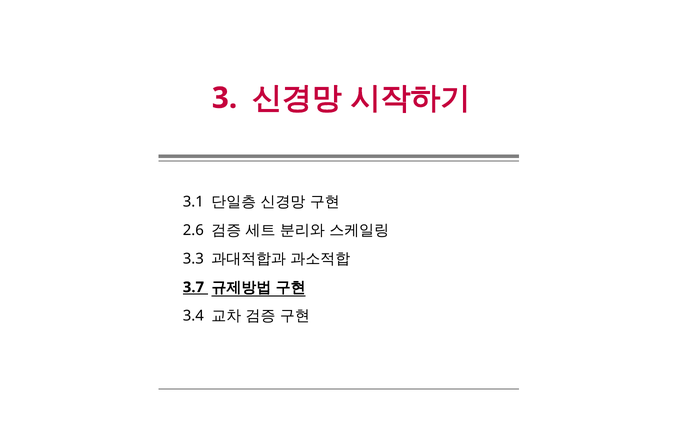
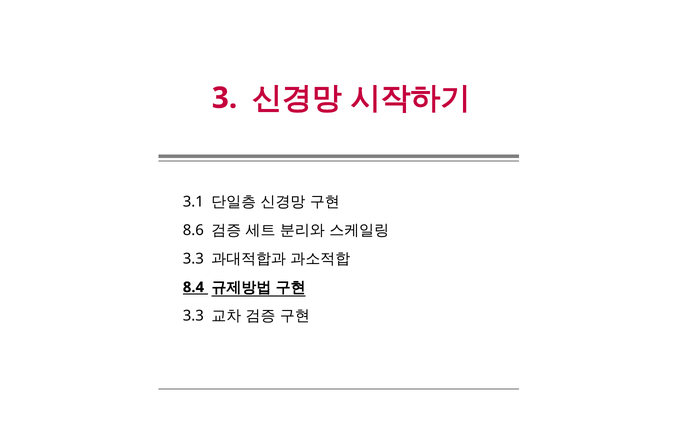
2.6: 2.6 -> 8.6 (193, 230)
3.7: 3.7 -> 8.4 (193, 288)
3.4: 3.4 -> 3.3 (193, 316)
